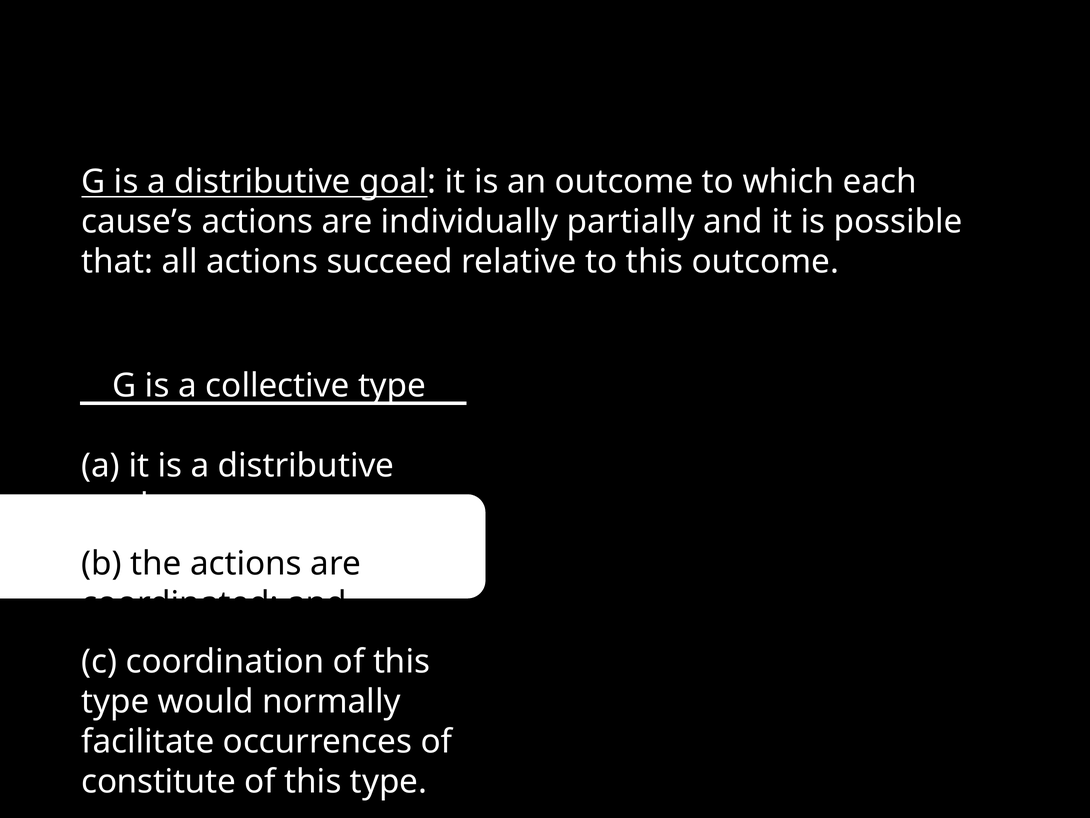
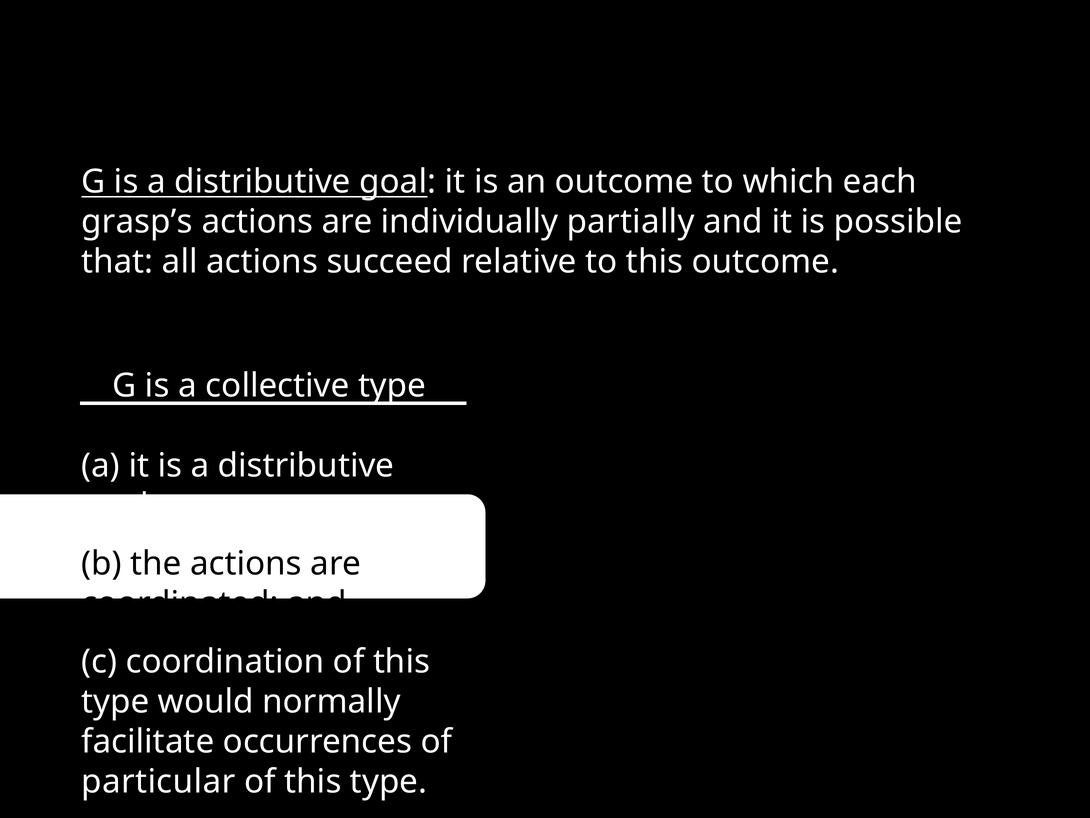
cause’s: cause’s -> grasp’s (137, 222)
constitute: constitute -> particular (158, 781)
